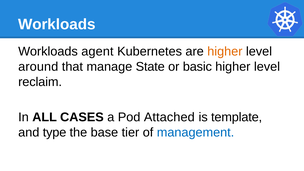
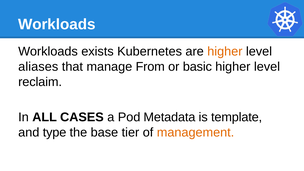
agent: agent -> exists (97, 51)
around: around -> aliases (38, 67)
State: State -> From (150, 67)
Attached: Attached -> Metadata (169, 117)
management colour: blue -> orange (196, 133)
